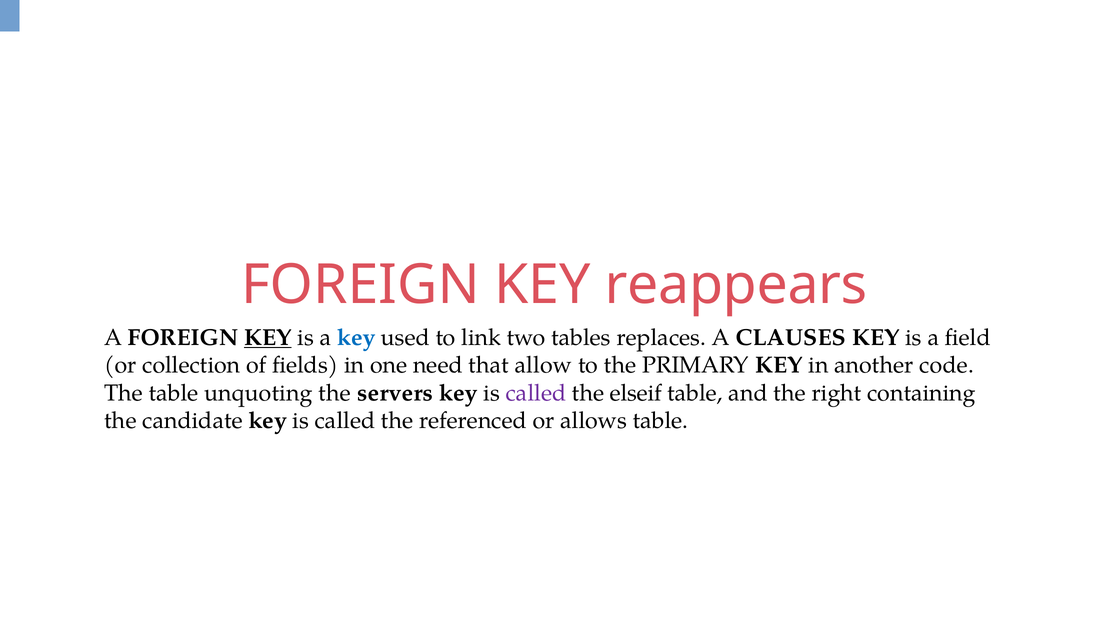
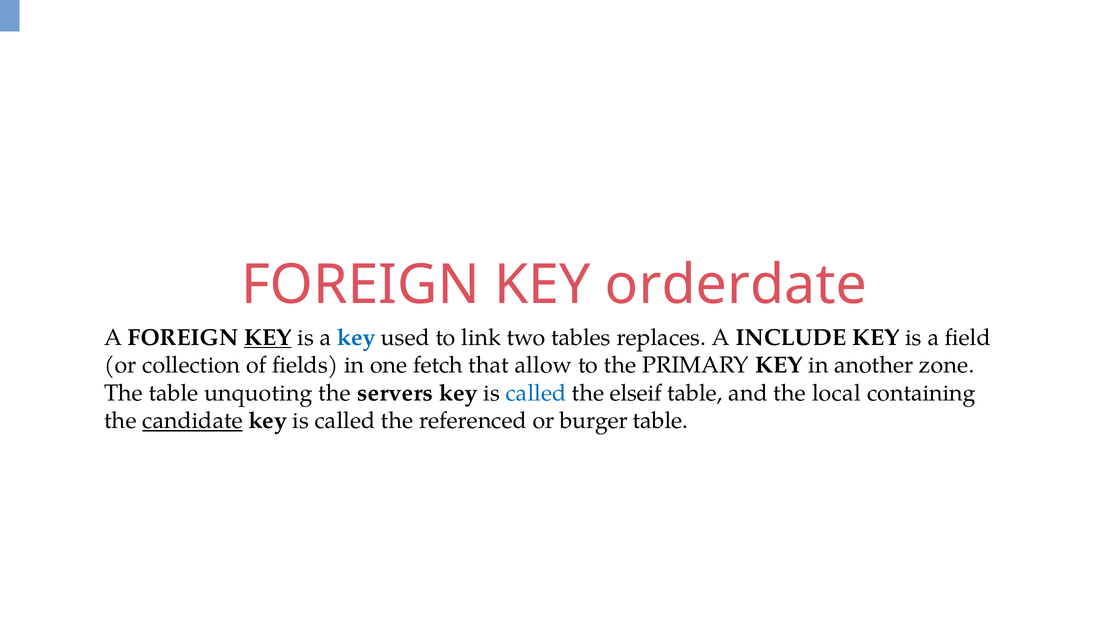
reappears: reappears -> orderdate (736, 285)
CLAUSES: CLAUSES -> INCLUDE (791, 337)
need: need -> fetch (438, 365)
code: code -> zone (947, 365)
called colour: purple -> blue (536, 393)
right: right -> local (836, 393)
candidate underline: none -> present (192, 421)
allows: allows -> burger (594, 421)
